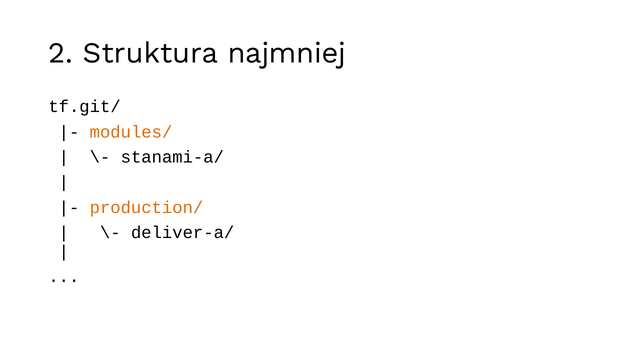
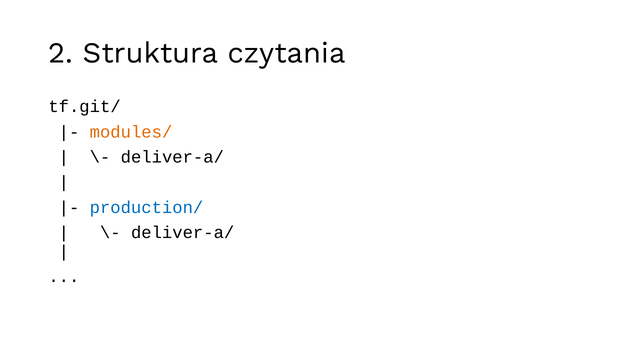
najmniej: najmniej -> czytania (287, 53)
stanami-a/: stanami-a/ -> deliver-a/ (172, 157)
production/ colour: orange -> blue (146, 208)
